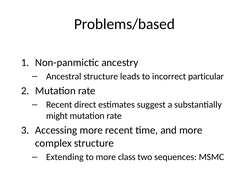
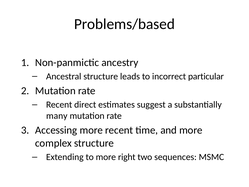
might: might -> many (57, 116)
class: class -> right (127, 157)
